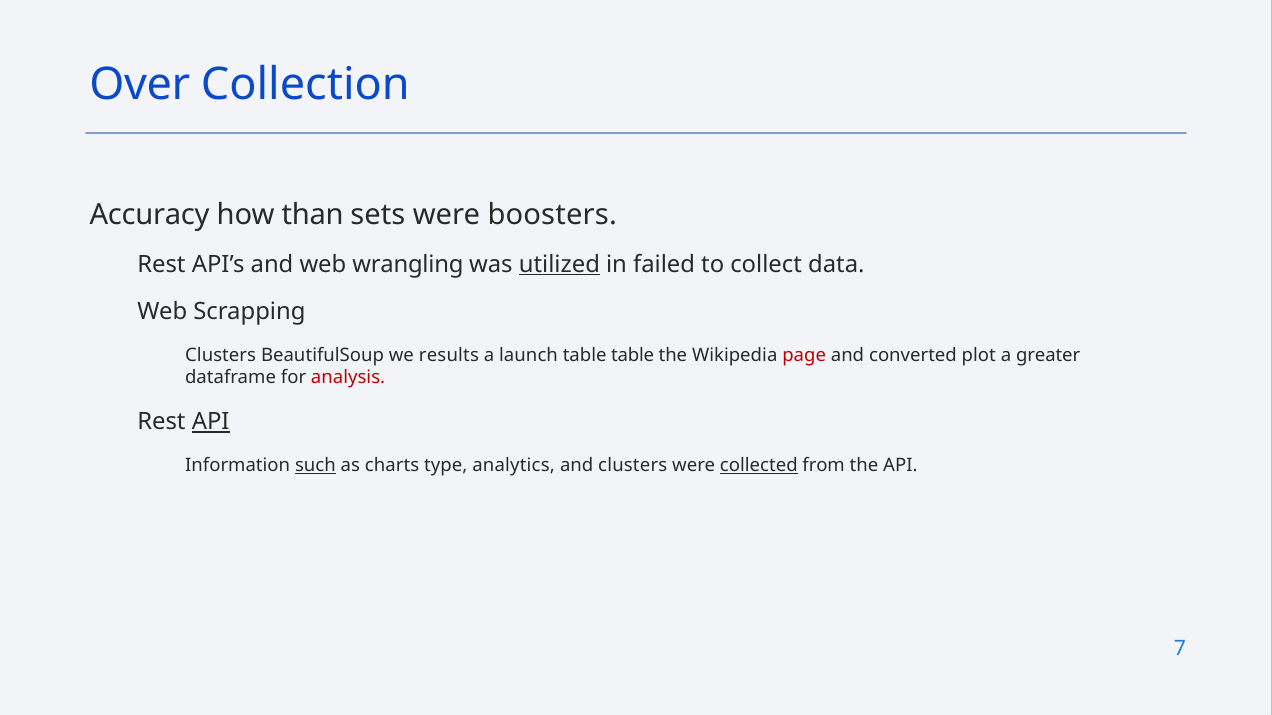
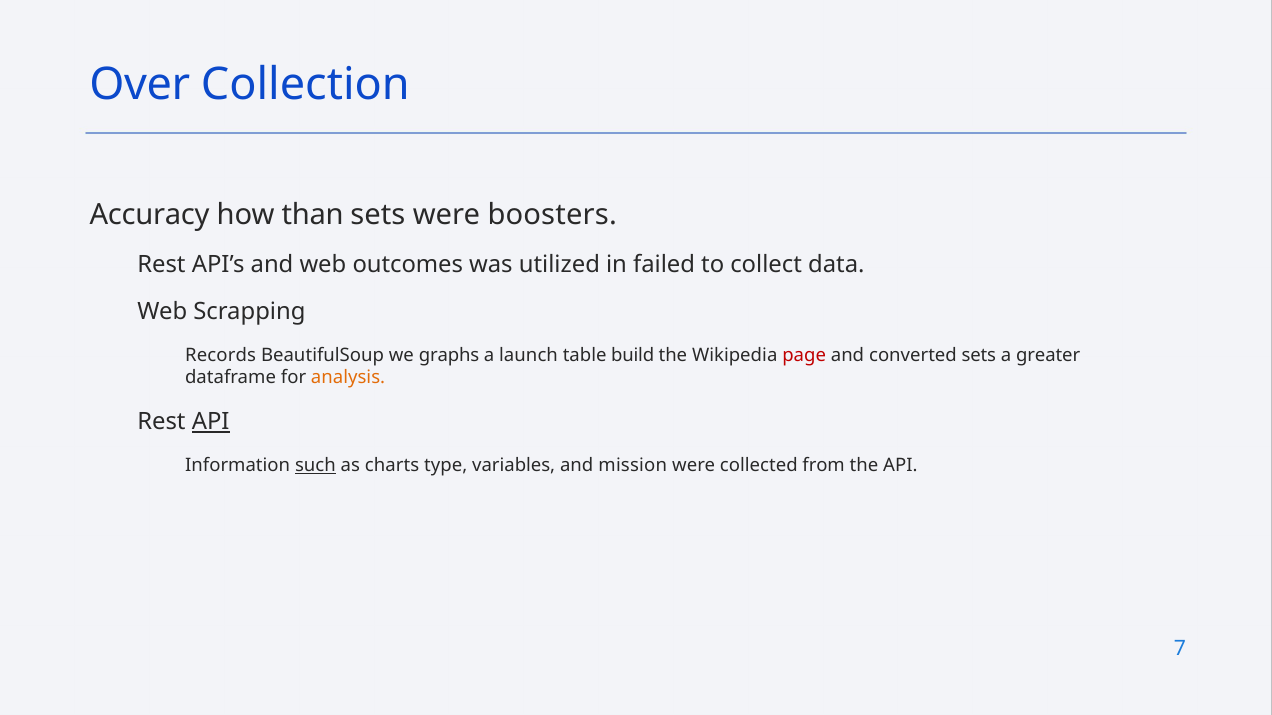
wrangling: wrangling -> outcomes (408, 265)
utilized underline: present -> none (559, 265)
Clusters: Clusters -> Records (221, 355)
results: results -> graphs (449, 355)
table table: table -> build (633, 355)
converted plot: plot -> sets (979, 355)
analysis colour: red -> orange (348, 378)
analytics: analytics -> variables (514, 466)
and clusters: clusters -> mission (633, 466)
collected underline: present -> none (759, 466)
